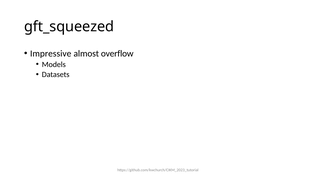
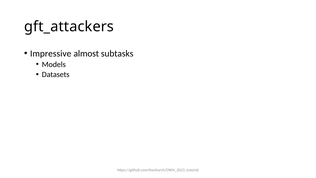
gft_squeezed: gft_squeezed -> gft_attackers (69, 27)
overflow: overflow -> subtasks (117, 53)
